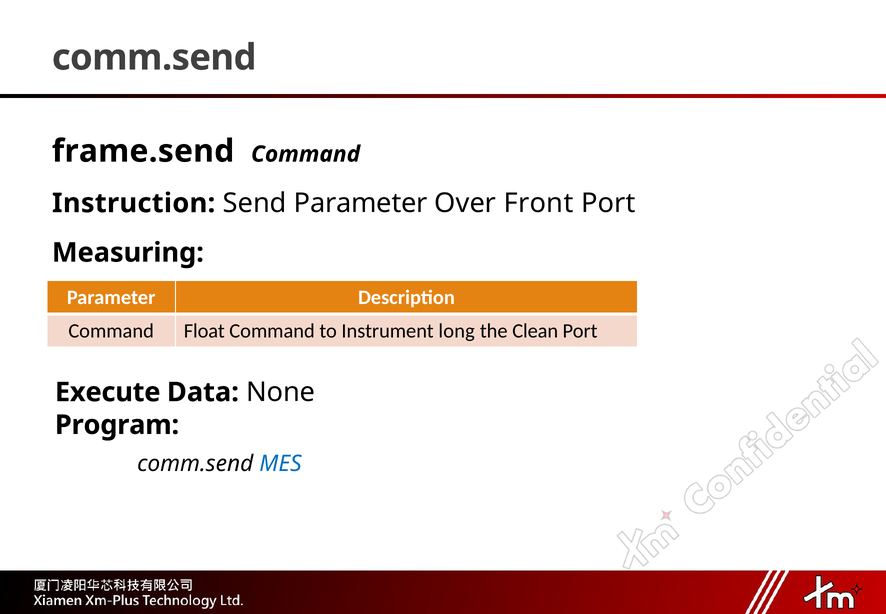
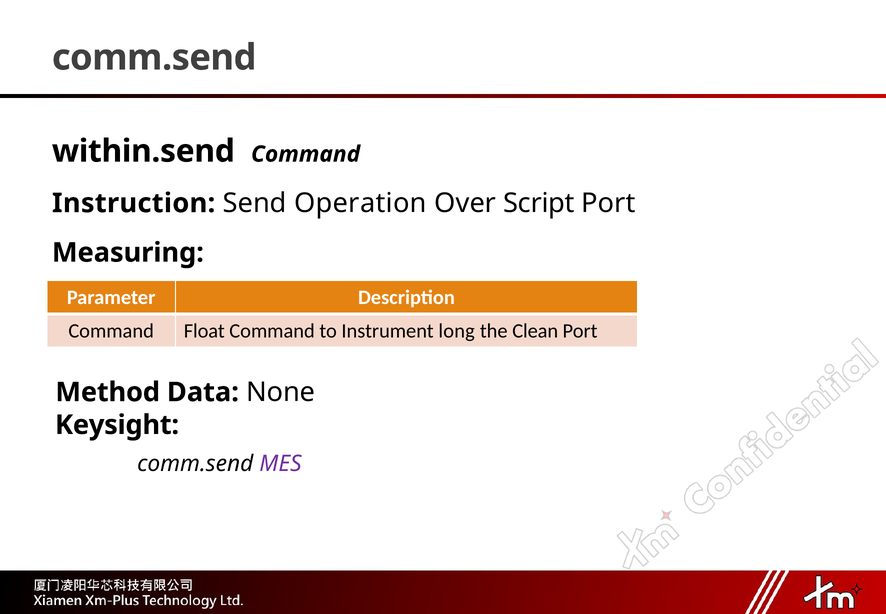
frame.send: frame.send -> within.send (143, 151)
Send Parameter: Parameter -> Operation (360, 203)
Front: Front -> Script (539, 203)
Execute: Execute -> Method (108, 392)
Program: Program -> Keysight (117, 425)
MES colour: blue -> purple (280, 463)
